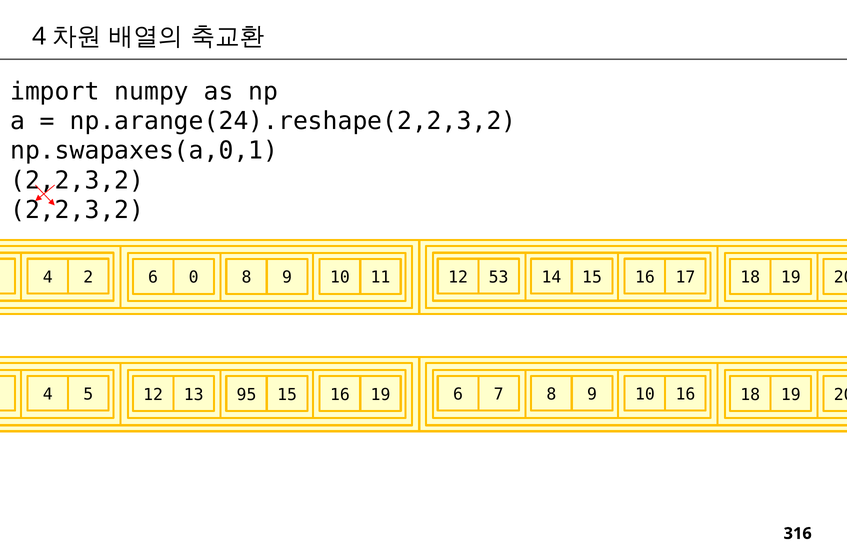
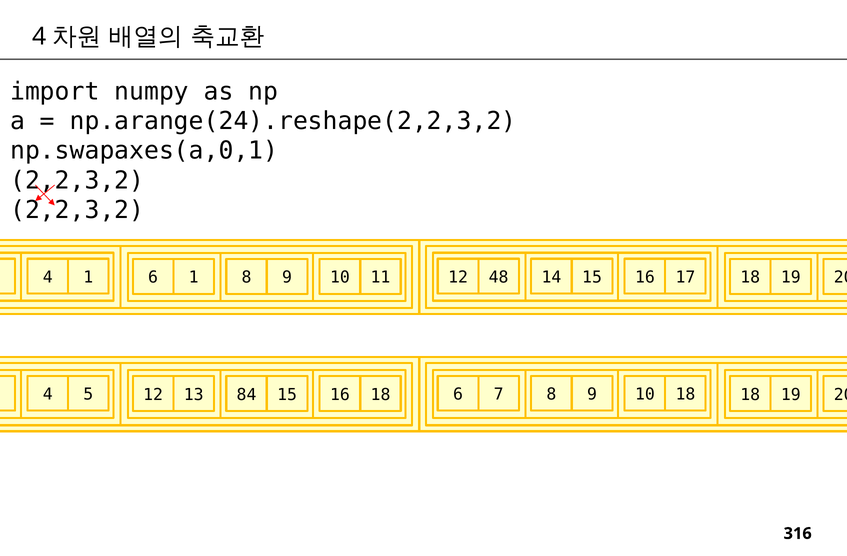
4 2: 2 -> 1 (88, 277)
6 0: 0 -> 1 (194, 278)
53: 53 -> 48 (499, 277)
95: 95 -> 84 (247, 395)
16 19: 19 -> 18 (381, 395)
10 16: 16 -> 18 (685, 395)
